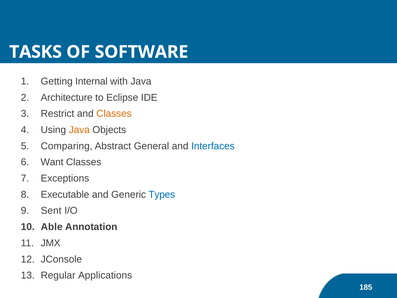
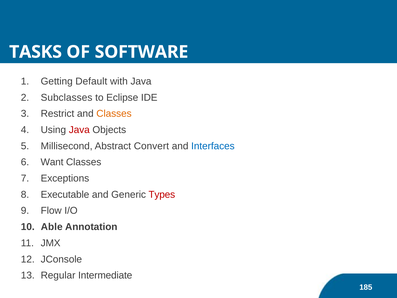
Internal: Internal -> Default (91, 81)
Architecture: Architecture -> Subclasses (67, 97)
Java colour: orange -> red (79, 130)
Comparing: Comparing -> Millisecond (67, 146)
General: General -> Convert (151, 146)
Types colour: blue -> red (162, 194)
Sent: Sent -> Flow (51, 211)
Applications: Applications -> Intermediate (105, 275)
